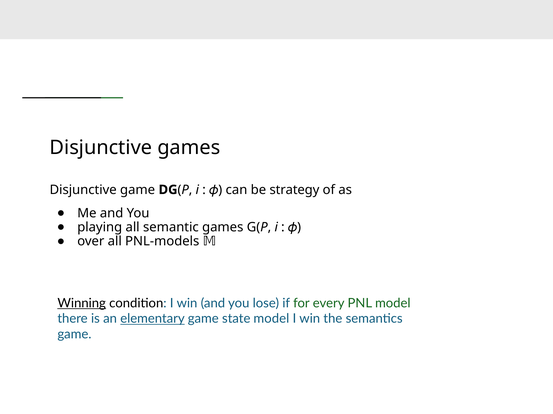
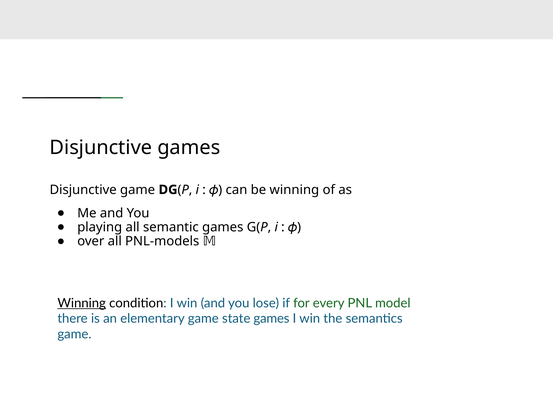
be strategy: strategy -> winning (294, 190)
elementary underline: present -> none (152, 319)
state model: model -> games (271, 319)
